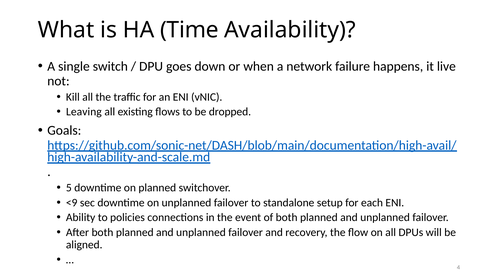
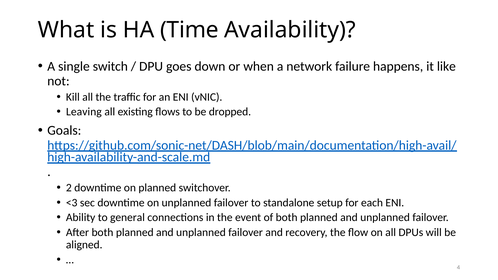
live: live -> like (446, 66)
5: 5 -> 2 (69, 188)
<9: <9 -> <3 (72, 203)
policies: policies -> general (127, 218)
